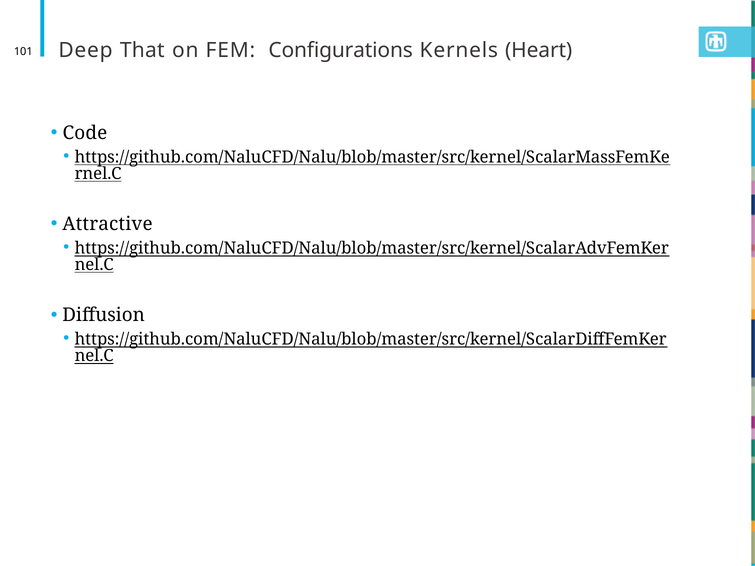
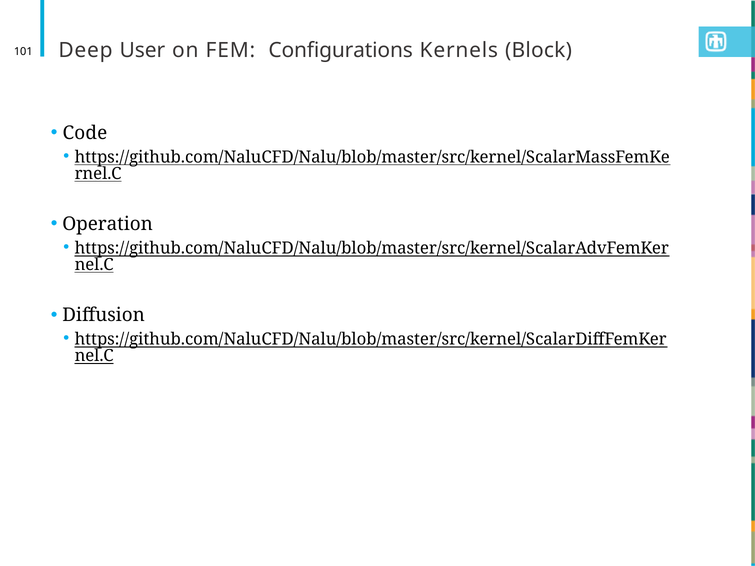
That: That -> User (142, 51)
Heart: Heart -> Block (539, 51)
Attractive: Attractive -> Operation (108, 224)
